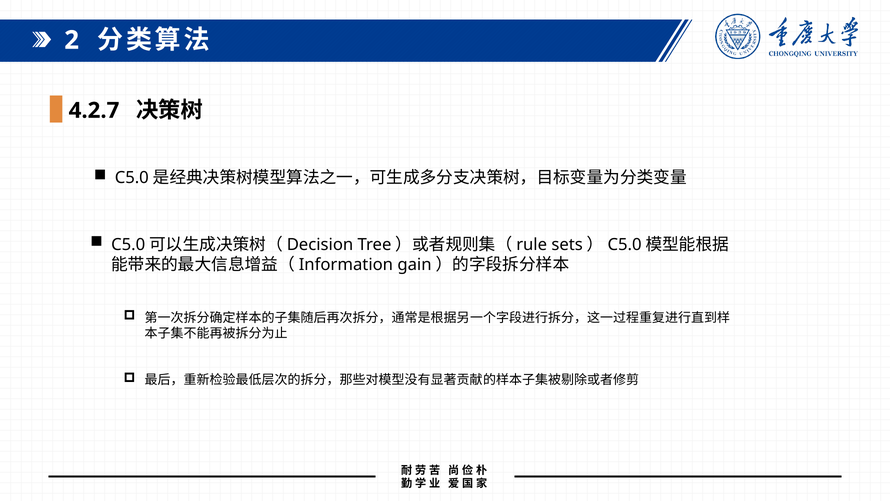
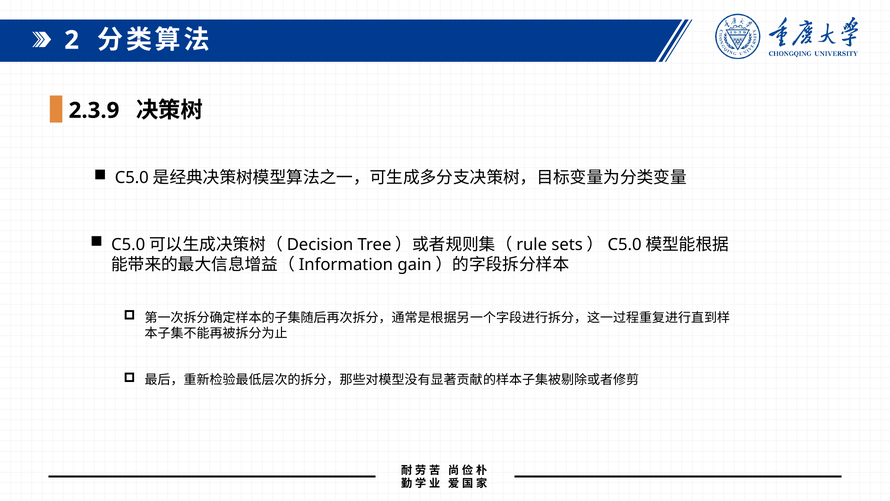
4.2.7: 4.2.7 -> 2.3.9 (94, 110)
